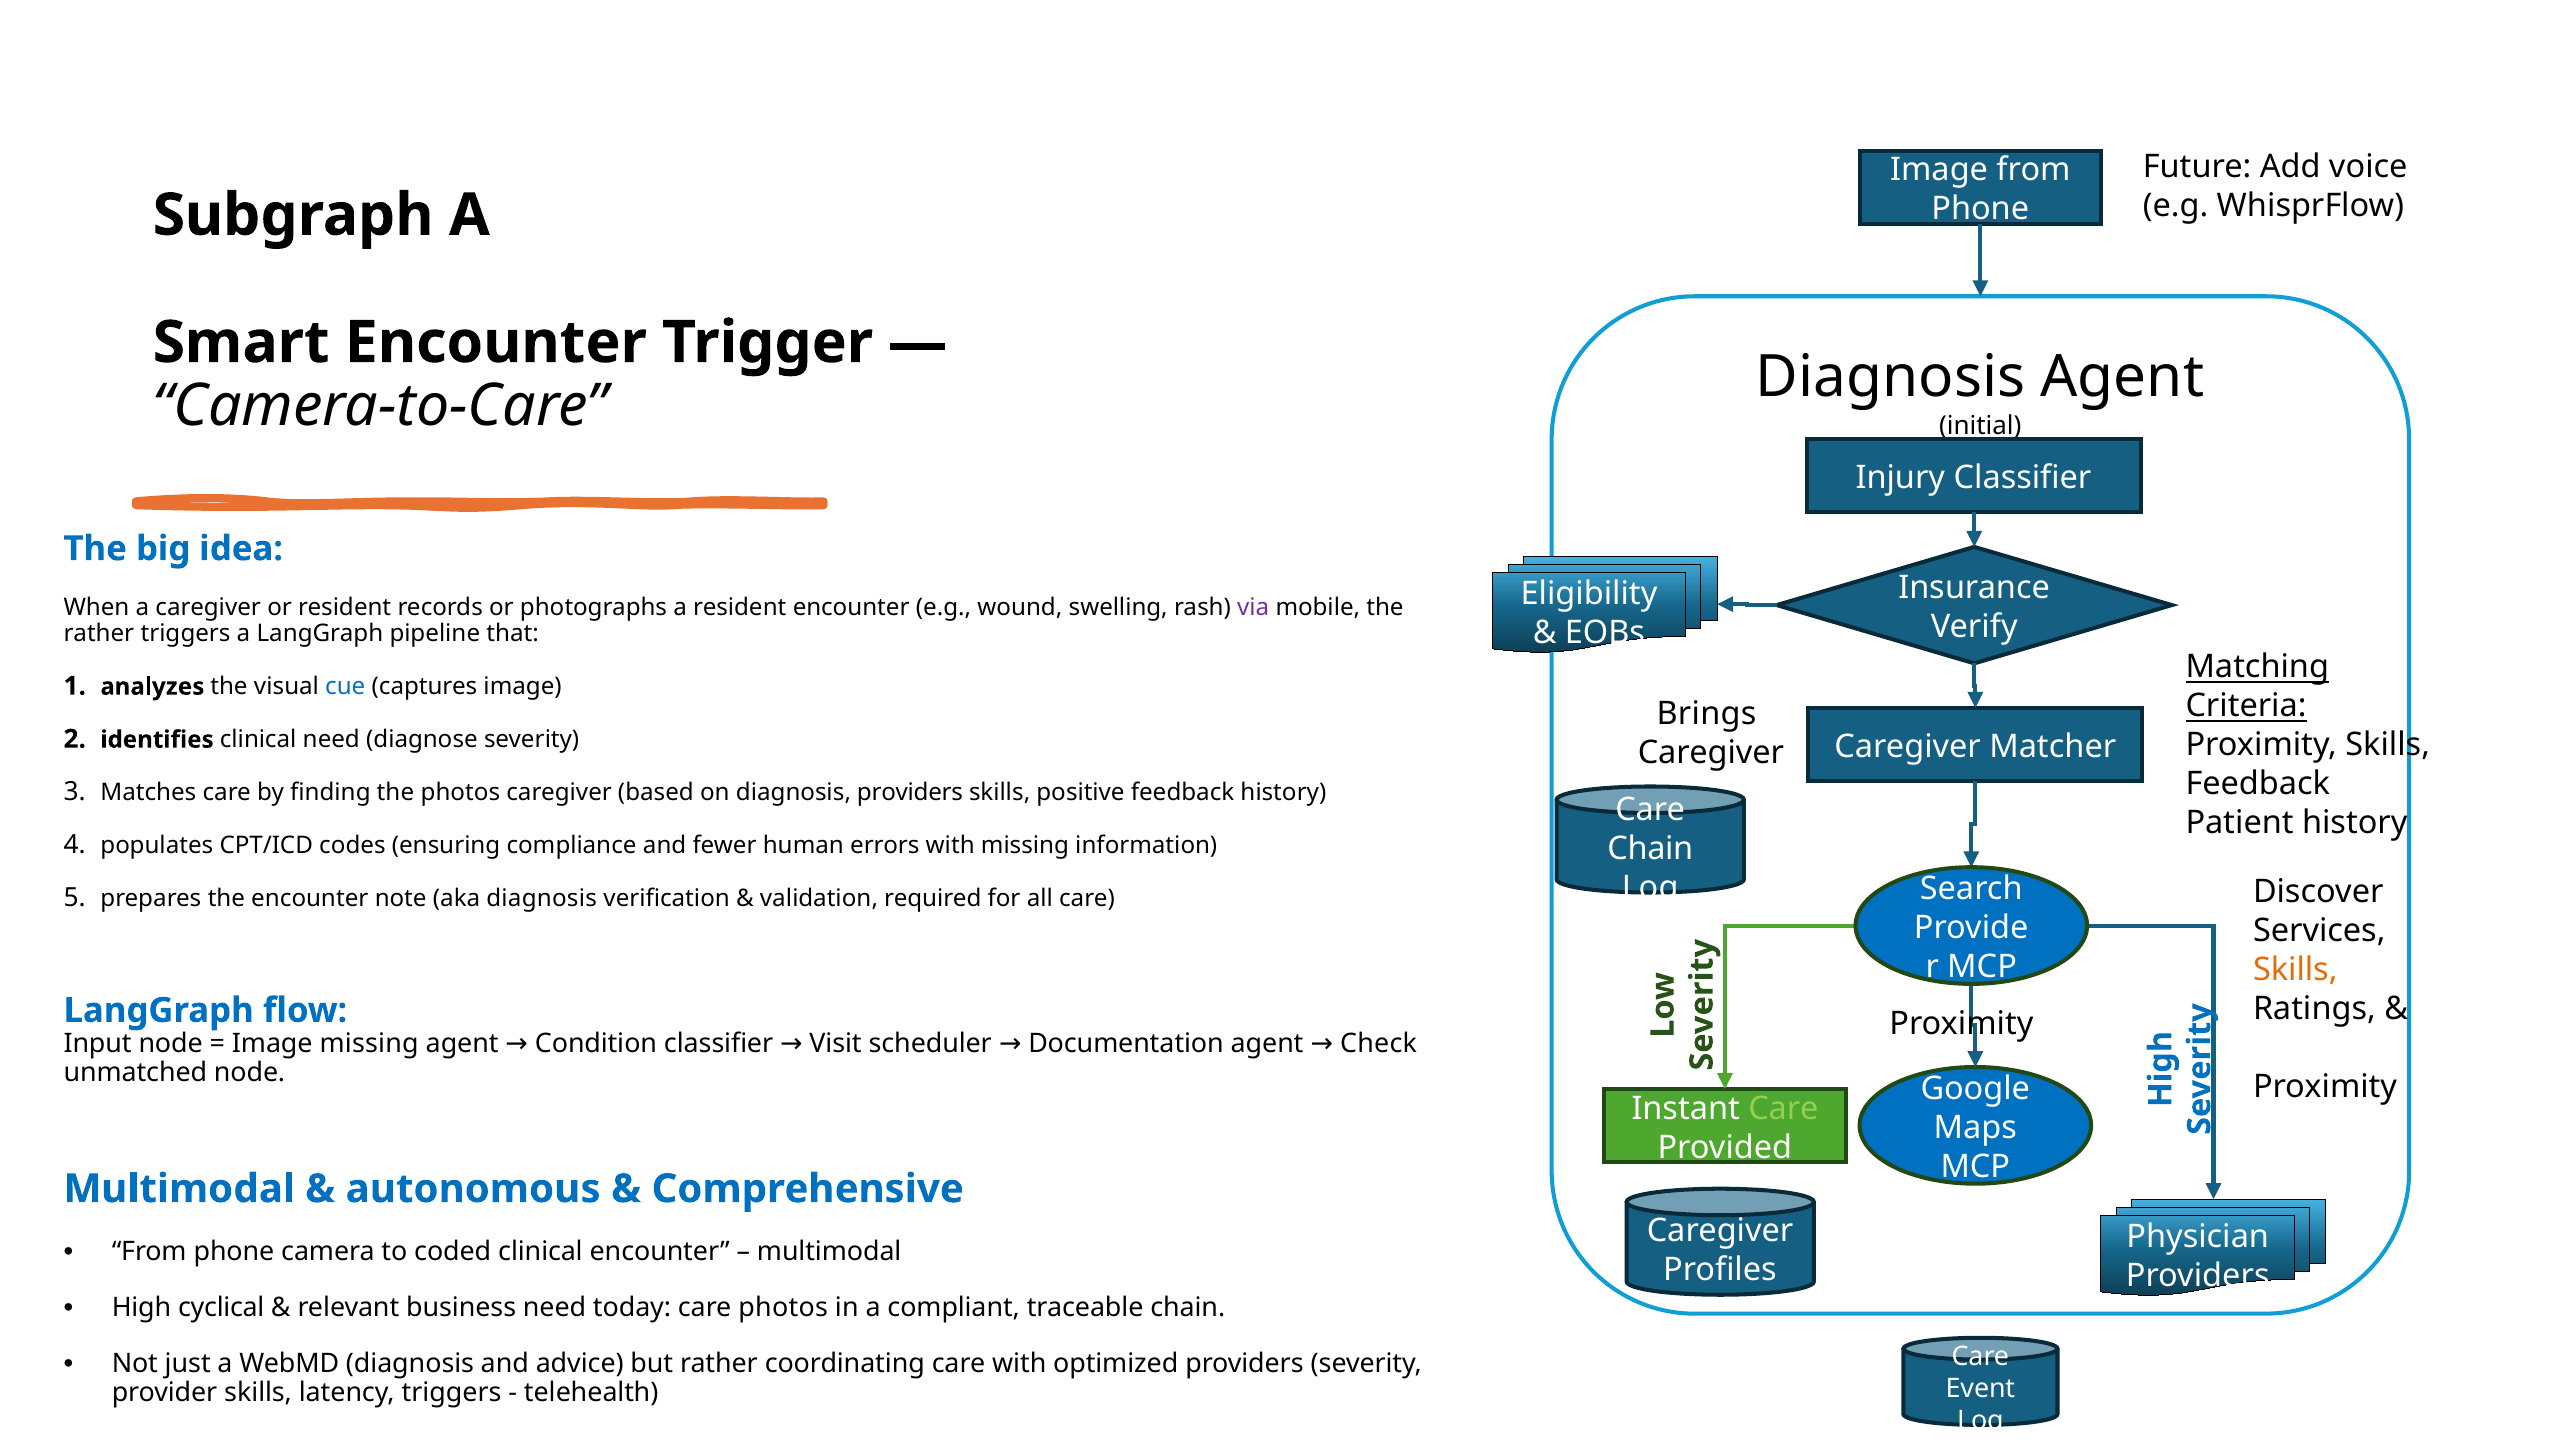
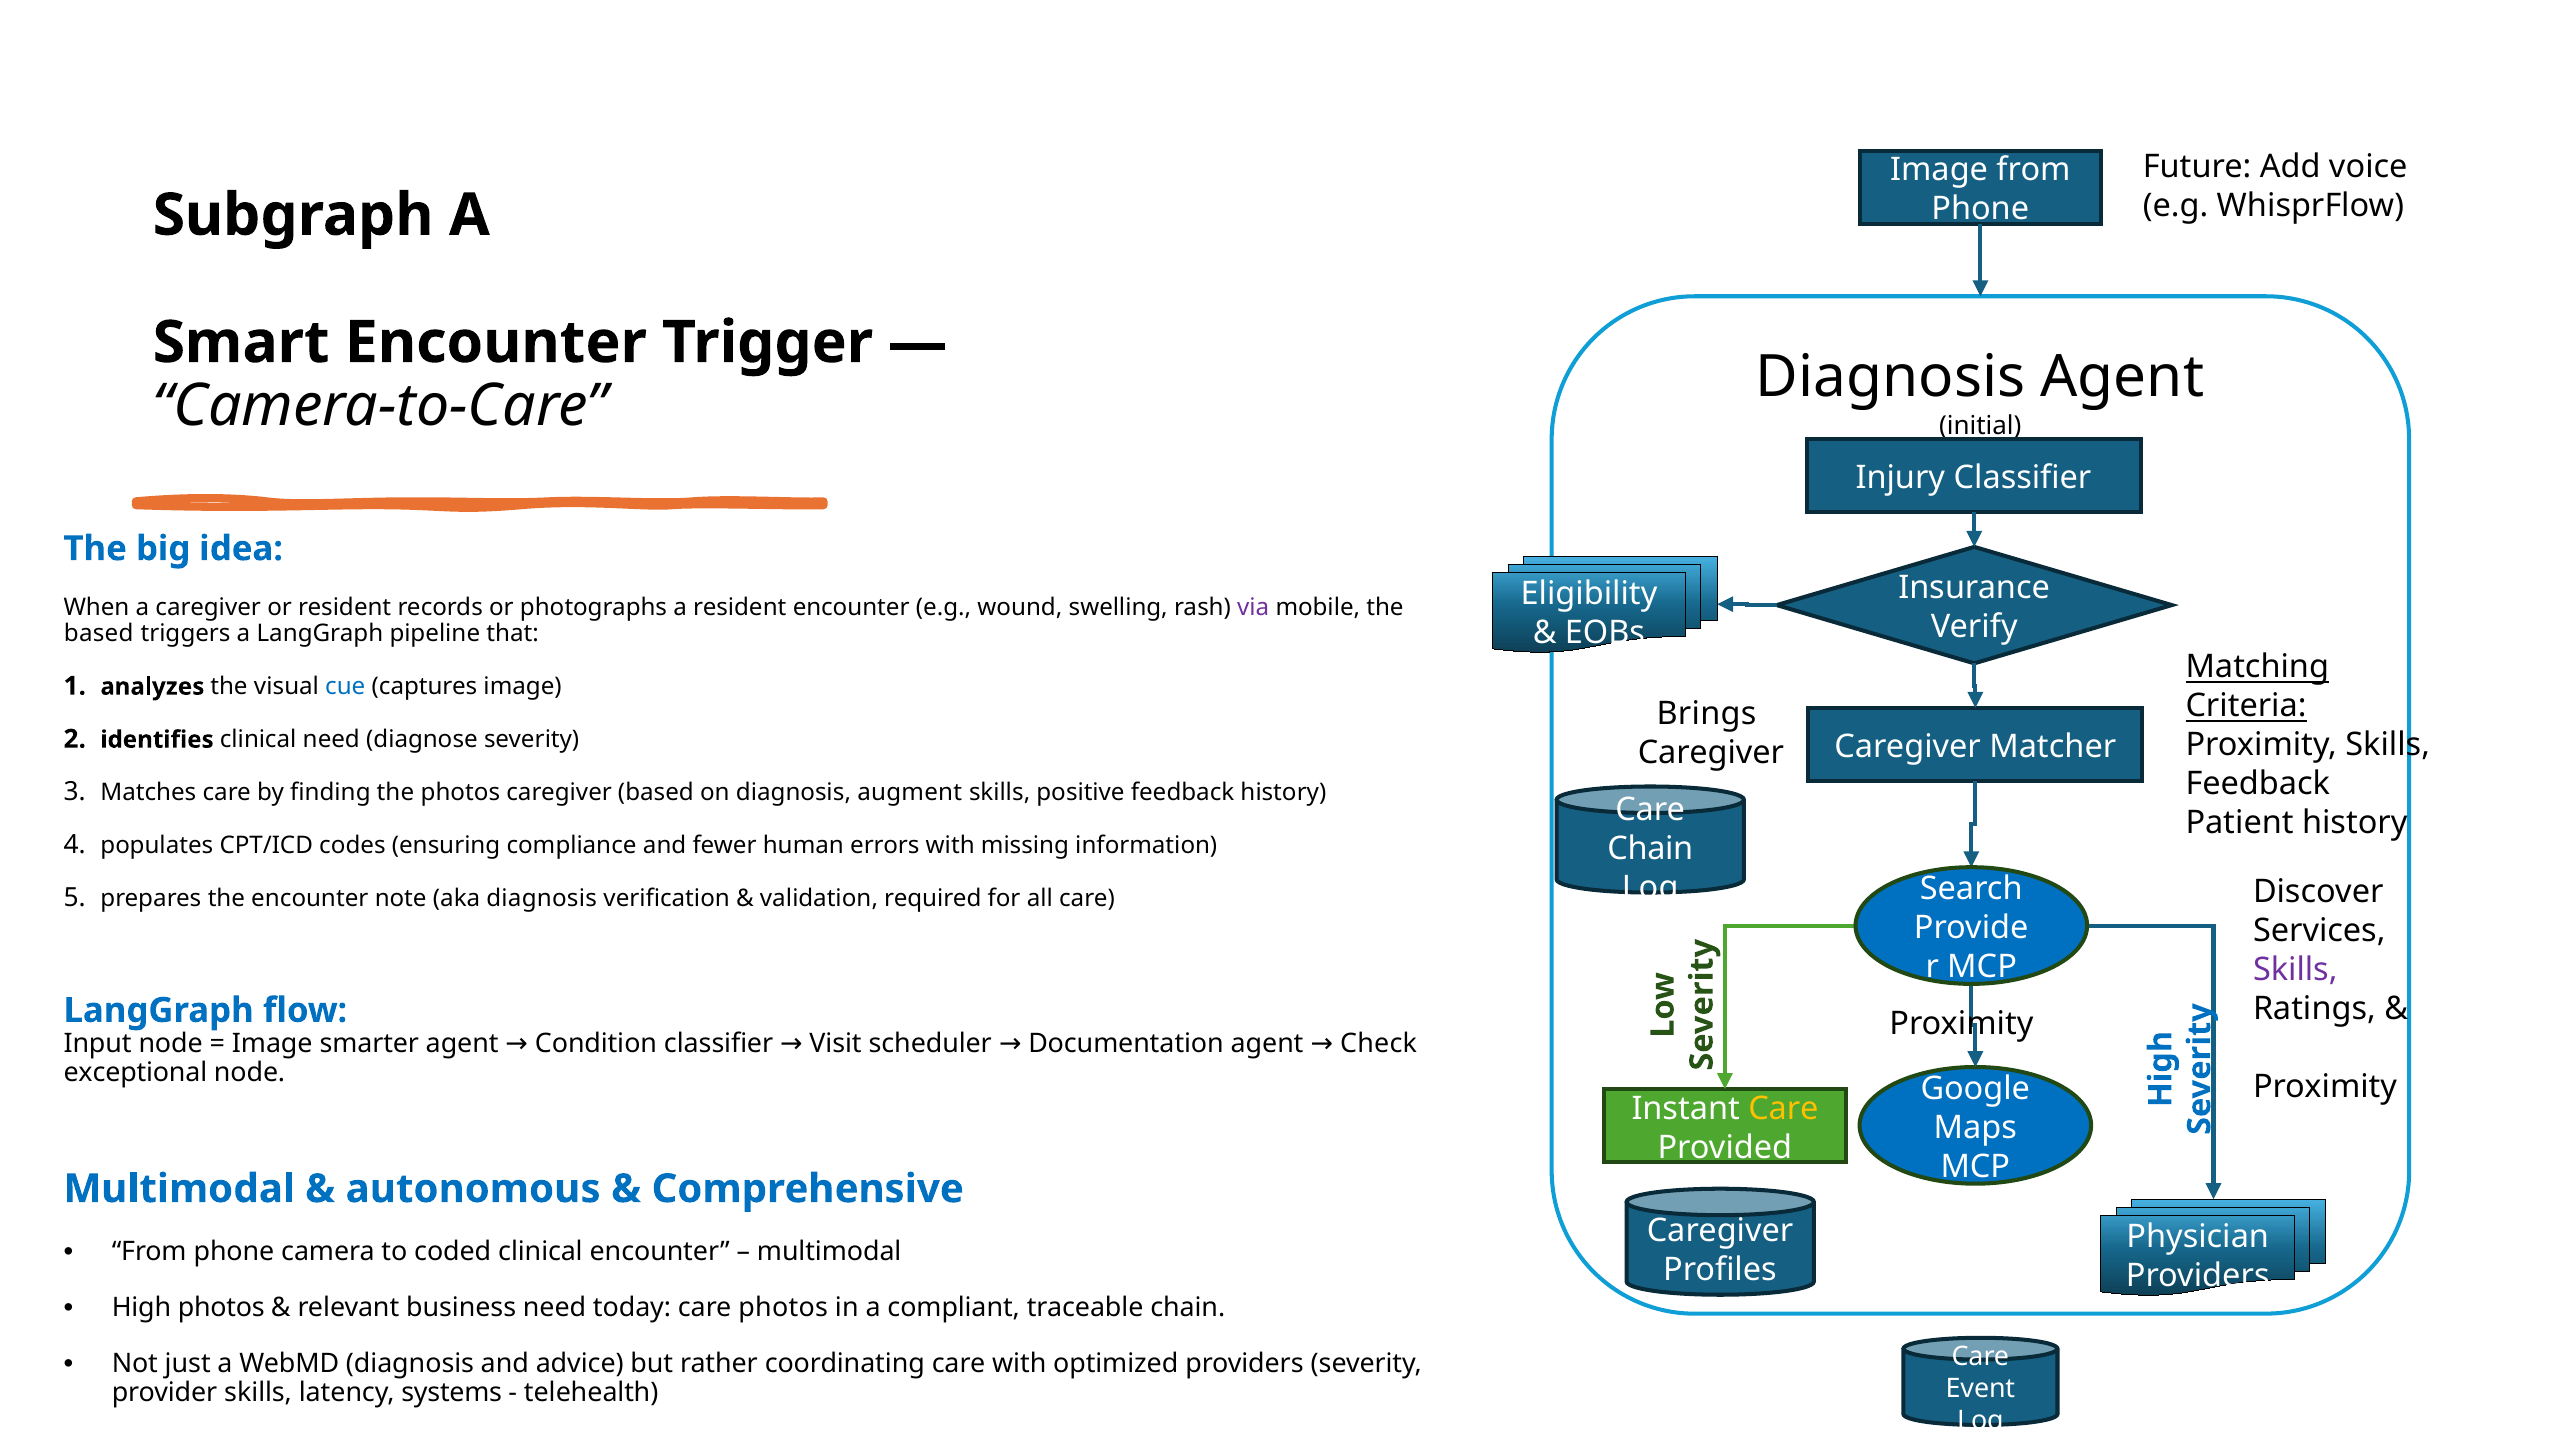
rather: rather -> based (99, 634)
diagnosis providers: providers -> augment (910, 793)
Skills colour: orange -> purple (2295, 970)
Image missing: missing -> smarter (369, 1044)
unmatched: unmatched -> exceptional (135, 1073)
Care colour: light green -> yellow (1783, 1108)
High cyclical: cyclical -> photos (221, 1308)
latency triggers: triggers -> systems (452, 1393)
